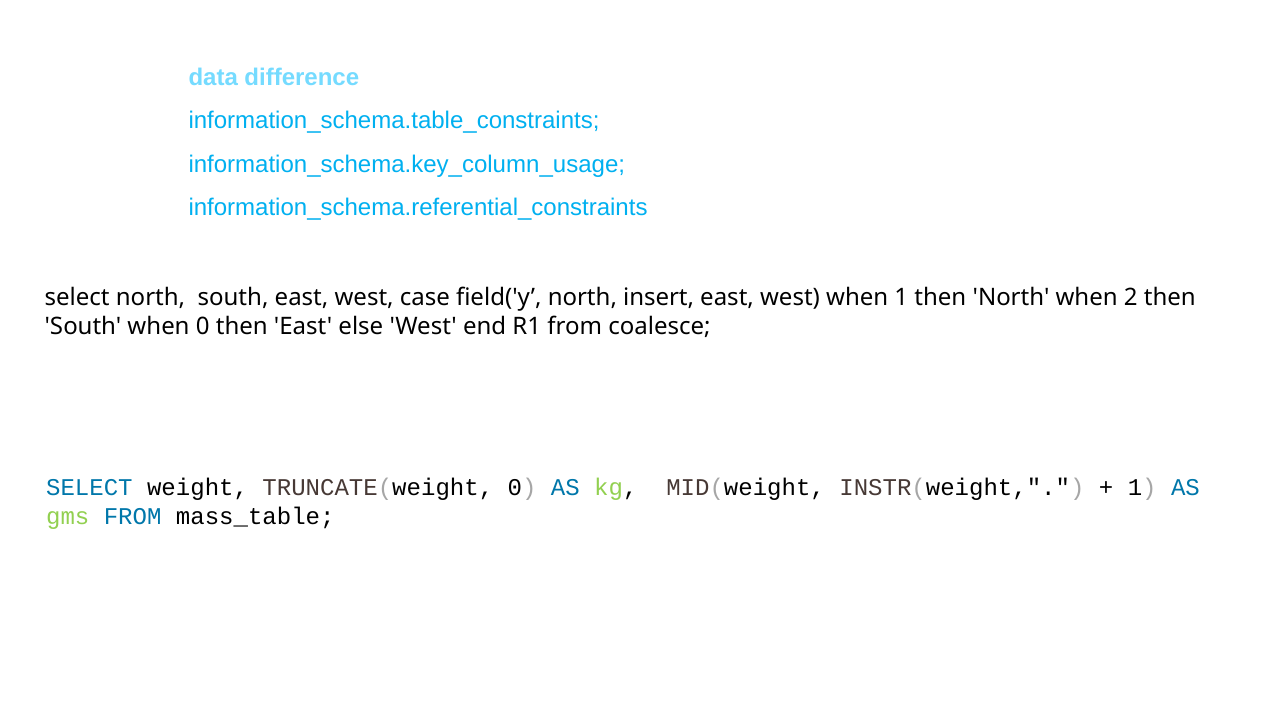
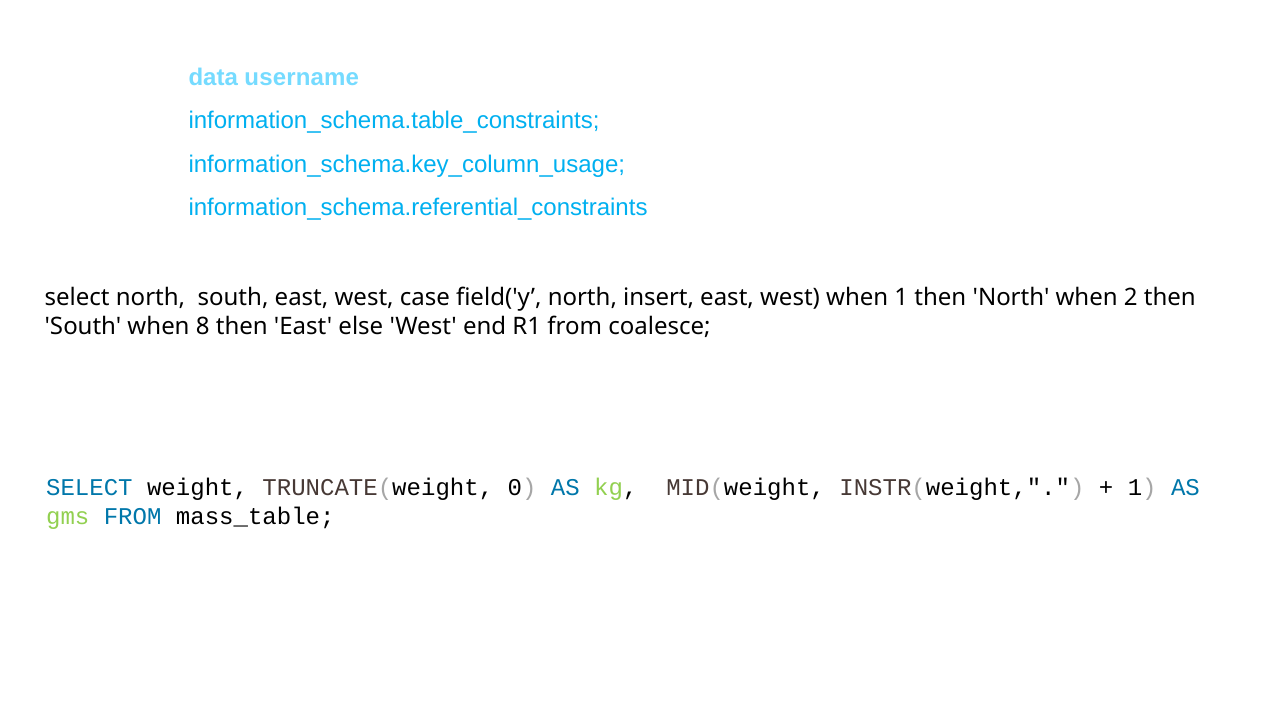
difference: difference -> username (302, 78)
when 0: 0 -> 8 (203, 327)
